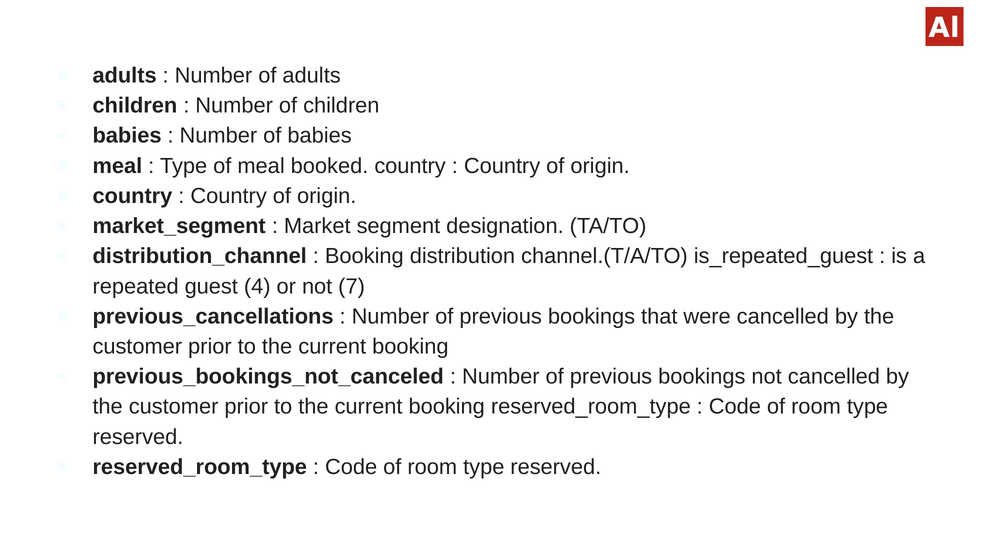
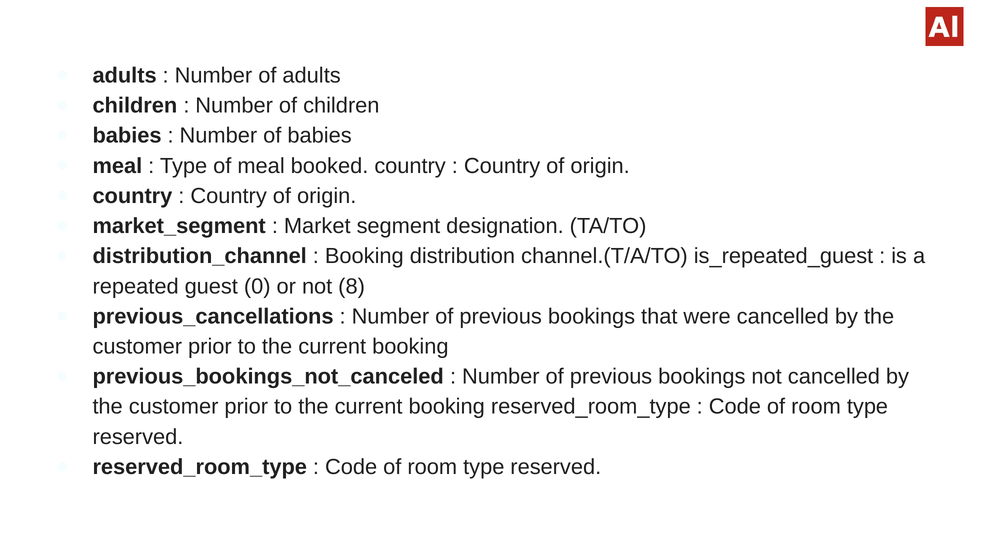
4: 4 -> 0 (257, 287)
7: 7 -> 8 (352, 287)
